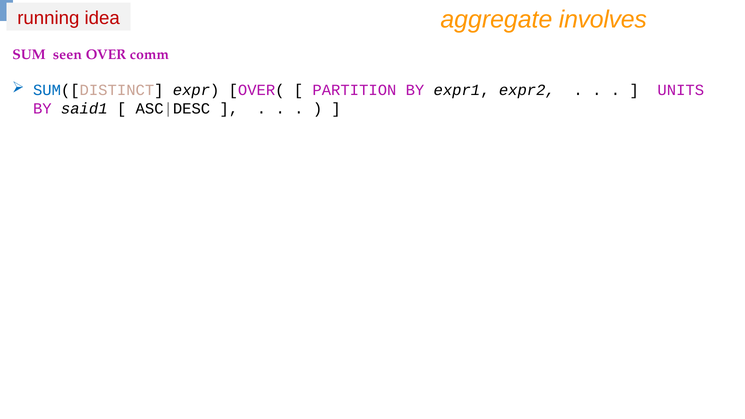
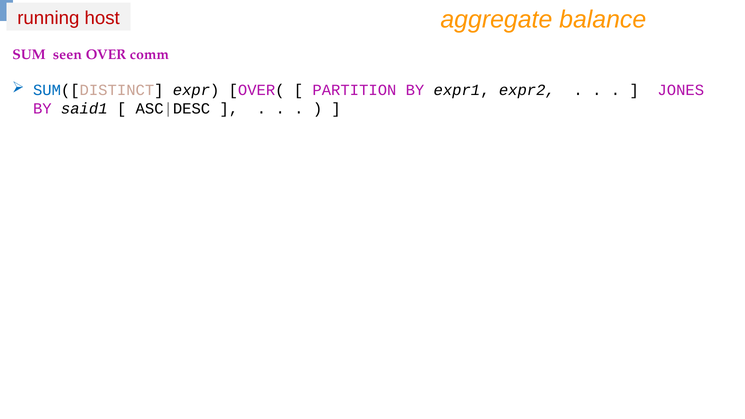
involves: involves -> balance (603, 19)
idea: idea -> host (102, 18)
UNITS: UNITS -> JONES (681, 90)
